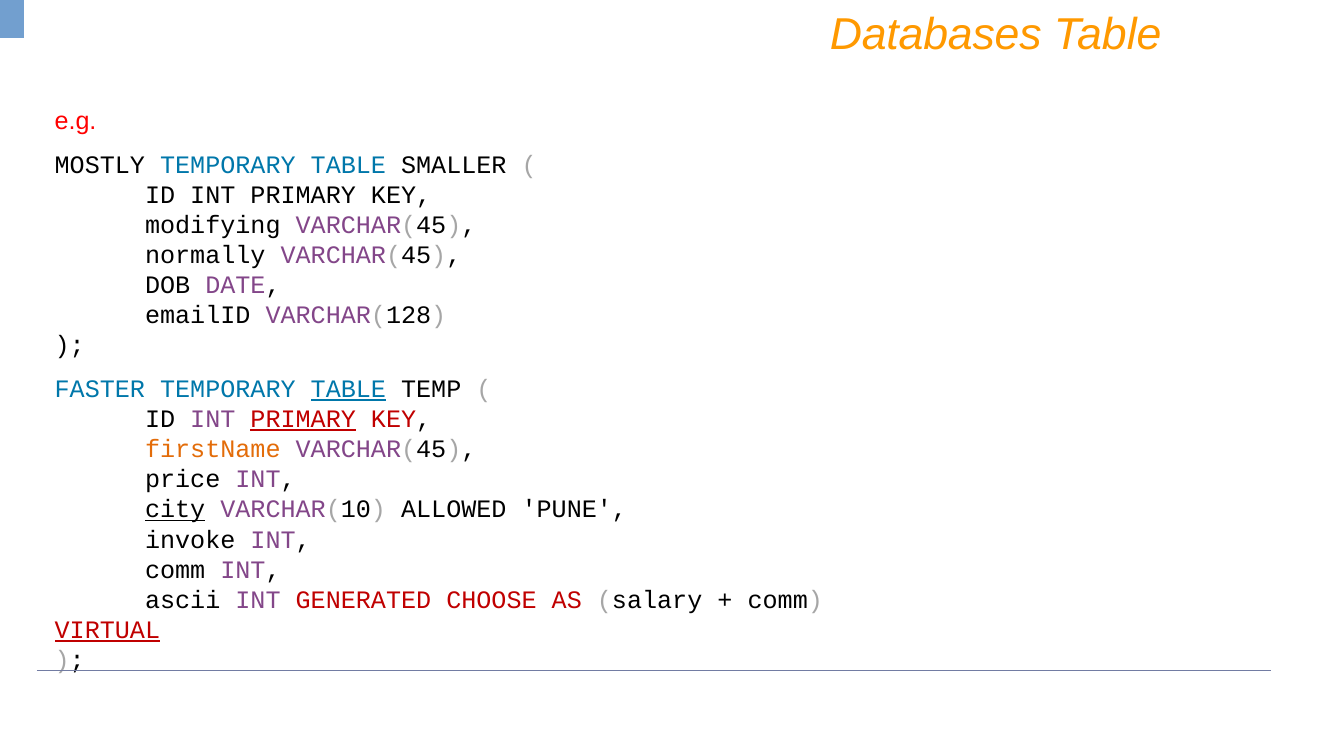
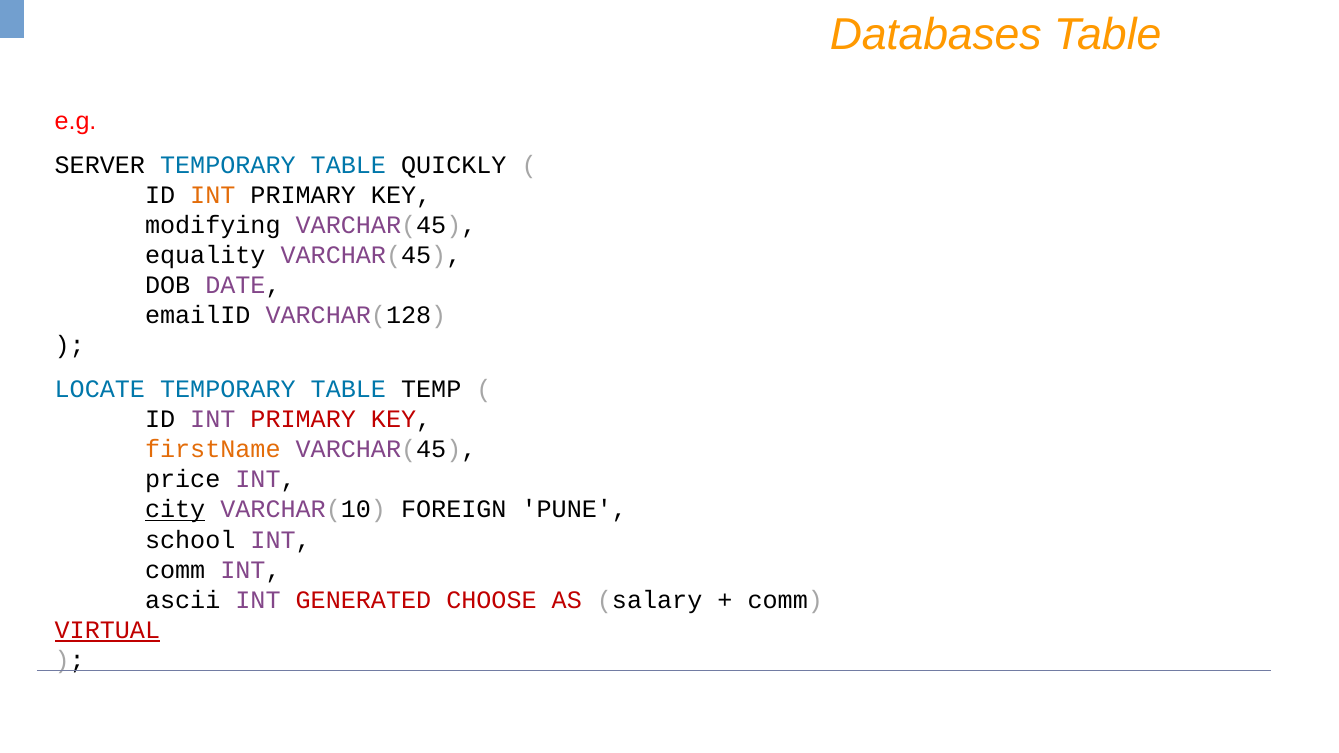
MOSTLY: MOSTLY -> SERVER (100, 165)
SMALLER: SMALLER -> QUICKLY (454, 165)
INT colour: black -> orange (213, 195)
normally: normally -> equality (205, 255)
FASTER: FASTER -> LOCATE (100, 389)
TABLE underline: present -> none (348, 389)
PRIMARY underline: present -> none (303, 419)
ALLOWED: ALLOWED -> FOREIGN (454, 510)
invoke: invoke -> school (190, 540)
